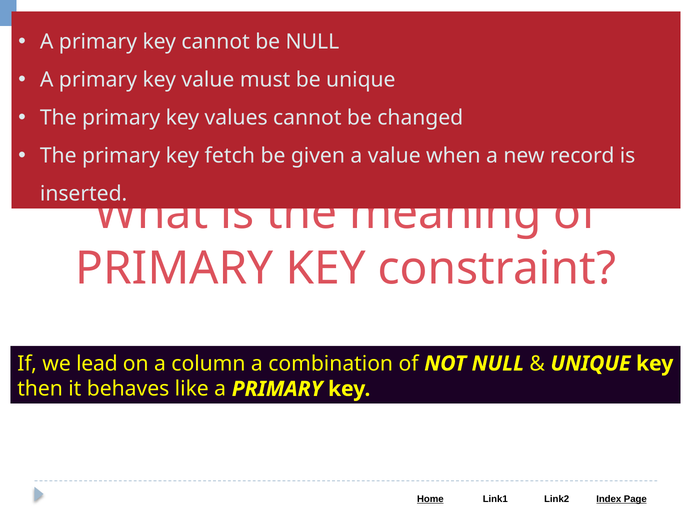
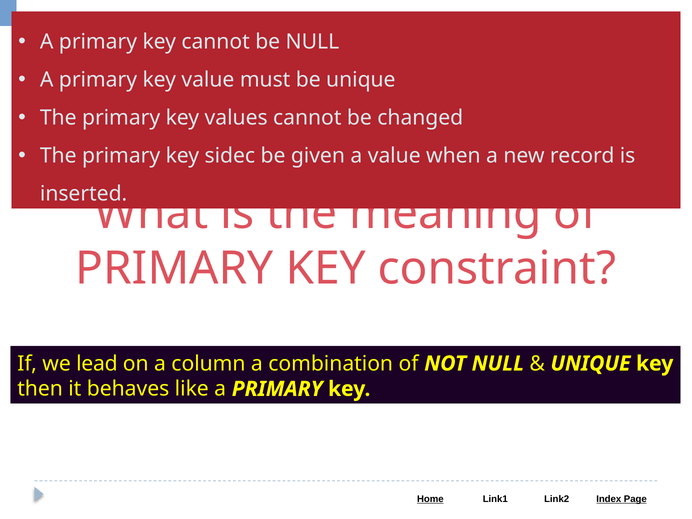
fetch: fetch -> sidec (230, 156)
